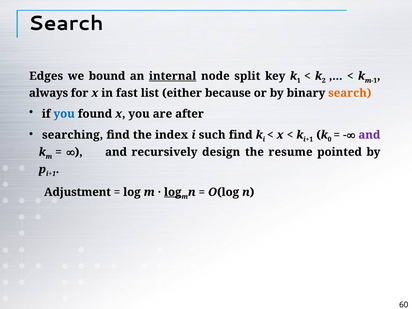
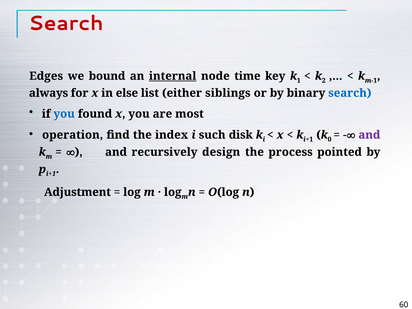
Search colour: black -> red (66, 23)
split: split -> time (247, 76)
fast: fast -> else (127, 93)
because: because -> siblings (228, 93)
search colour: orange -> blue (350, 93)
after: after -> most (189, 114)
searching: searching -> operation (73, 135)
such find: find -> disk (241, 135)
resume: resume -> process (291, 152)
log underline: present -> none (173, 192)
